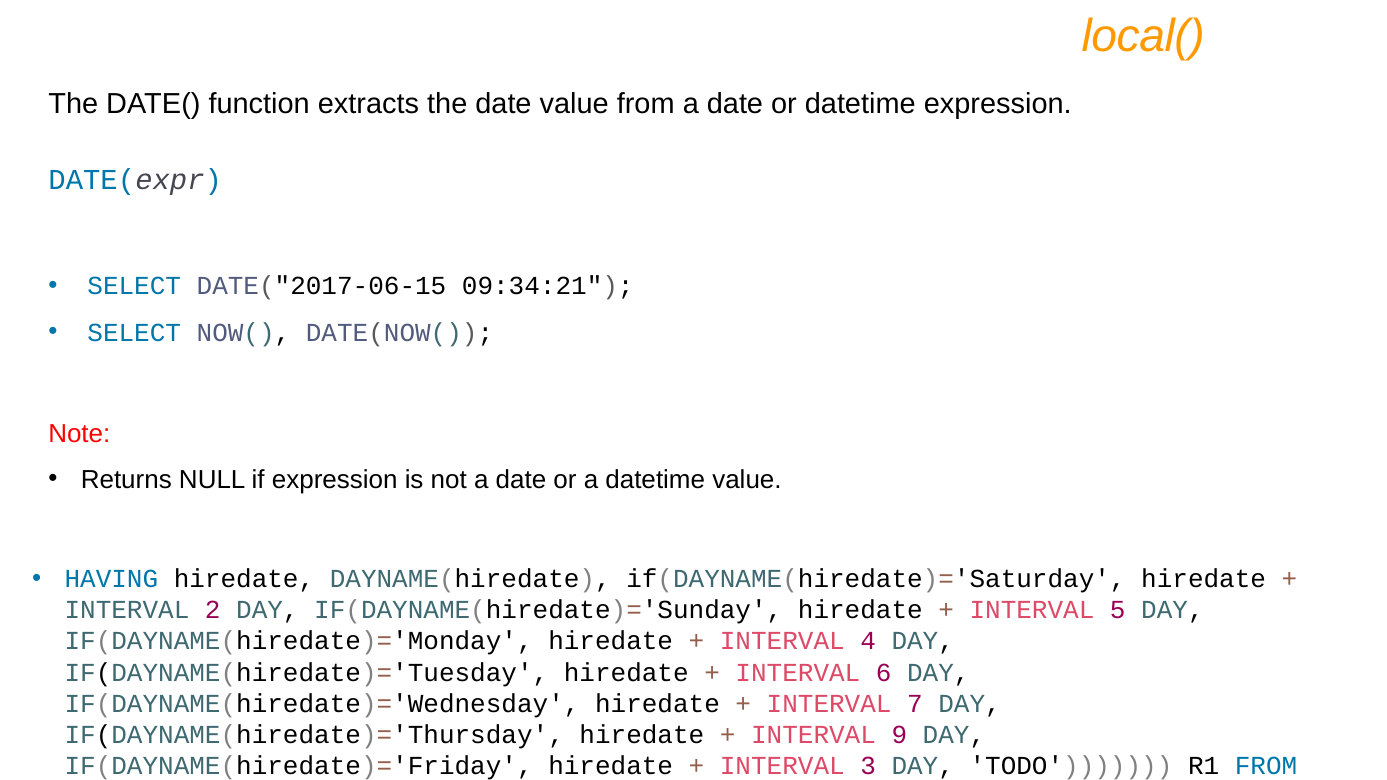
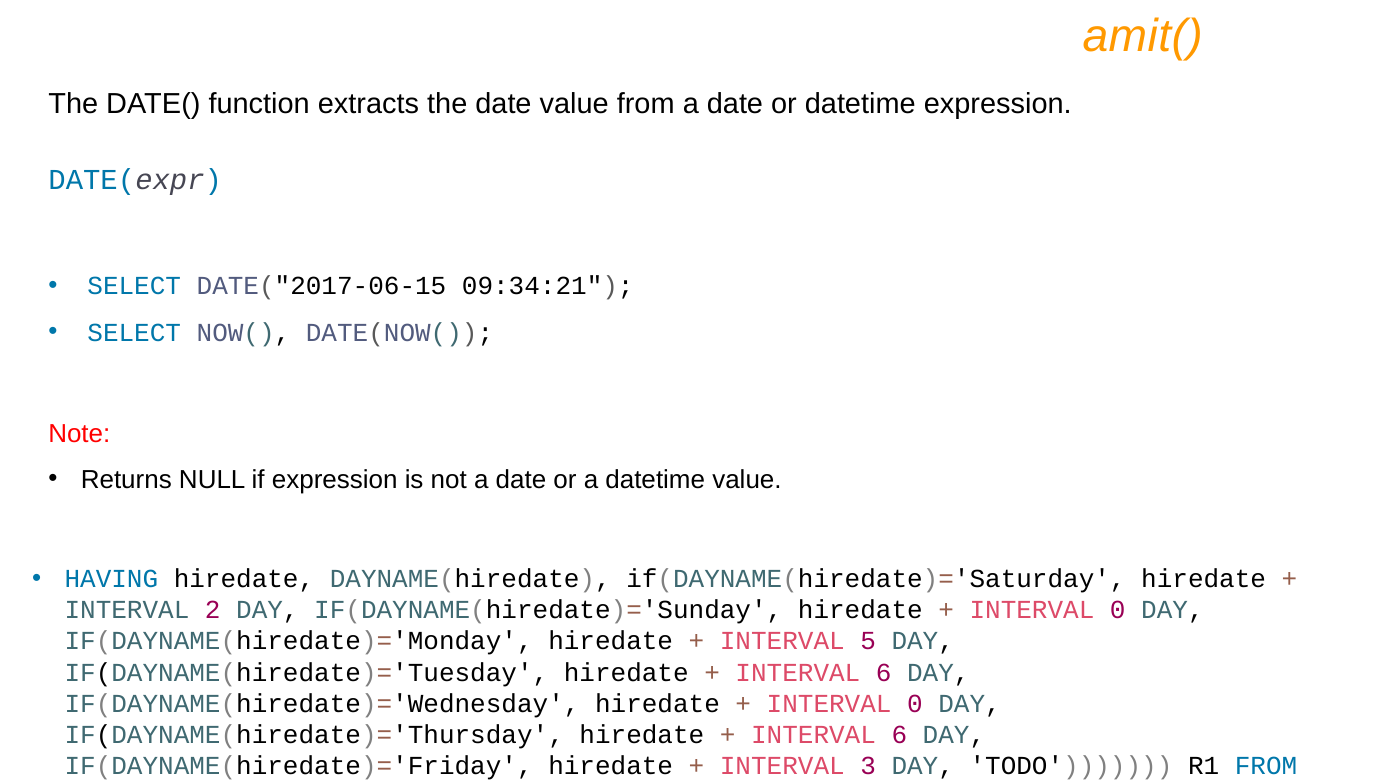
local(: local( -> amit( (1143, 36)
5: 5 -> 0 (1118, 610)
4: 4 -> 5 (868, 641)
7: 7 -> 0 (915, 704)
9: 9 -> 6 (899, 735)
